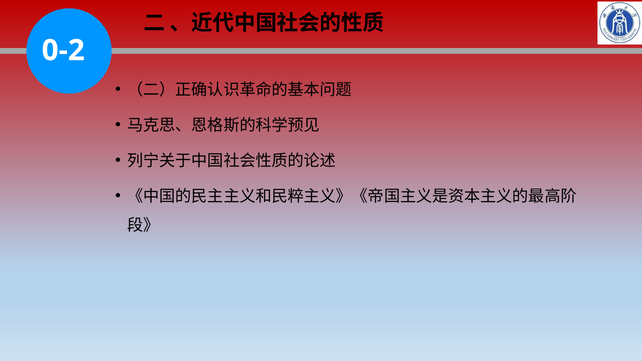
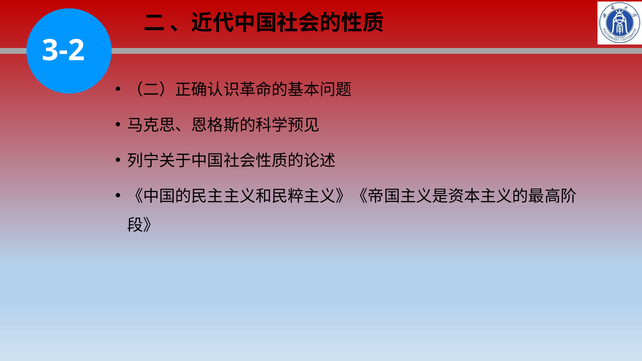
0-2: 0-2 -> 3-2 (63, 50)
